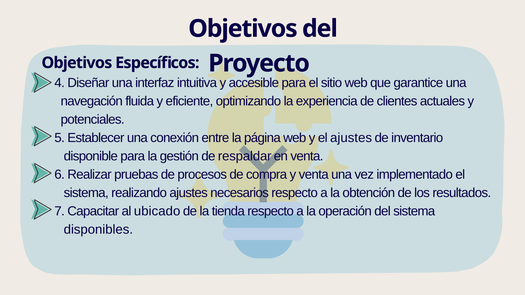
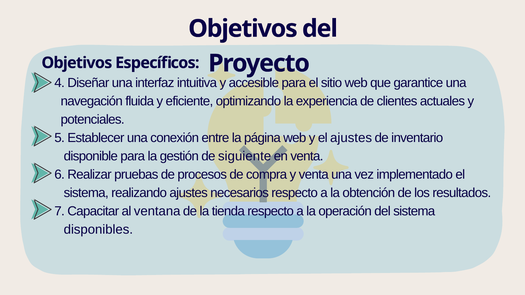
respaldar: respaldar -> siguiente (245, 156)
ubicado: ubicado -> ventana (157, 211)
